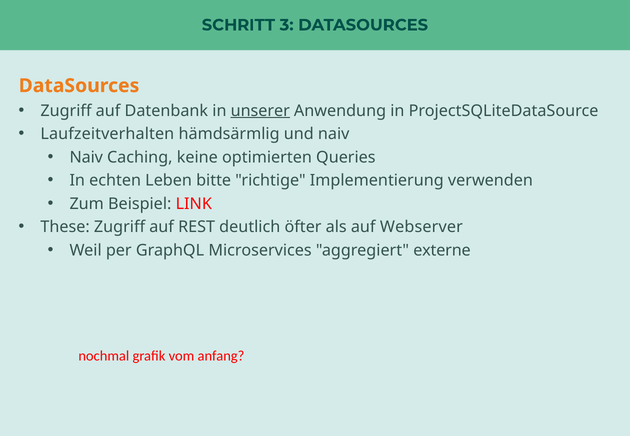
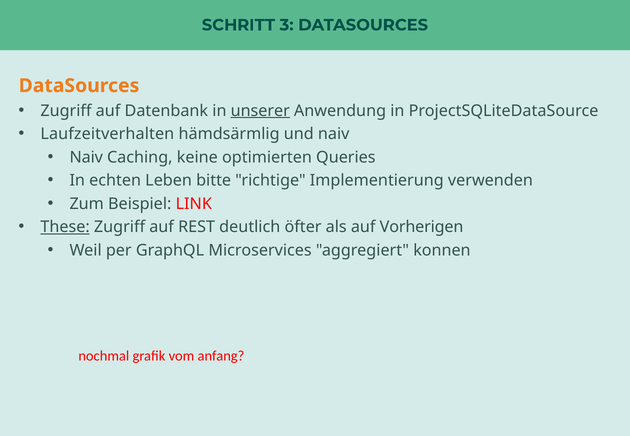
These underline: none -> present (65, 227)
Webserver: Webserver -> Vorherigen (422, 227)
externe: externe -> konnen (442, 250)
